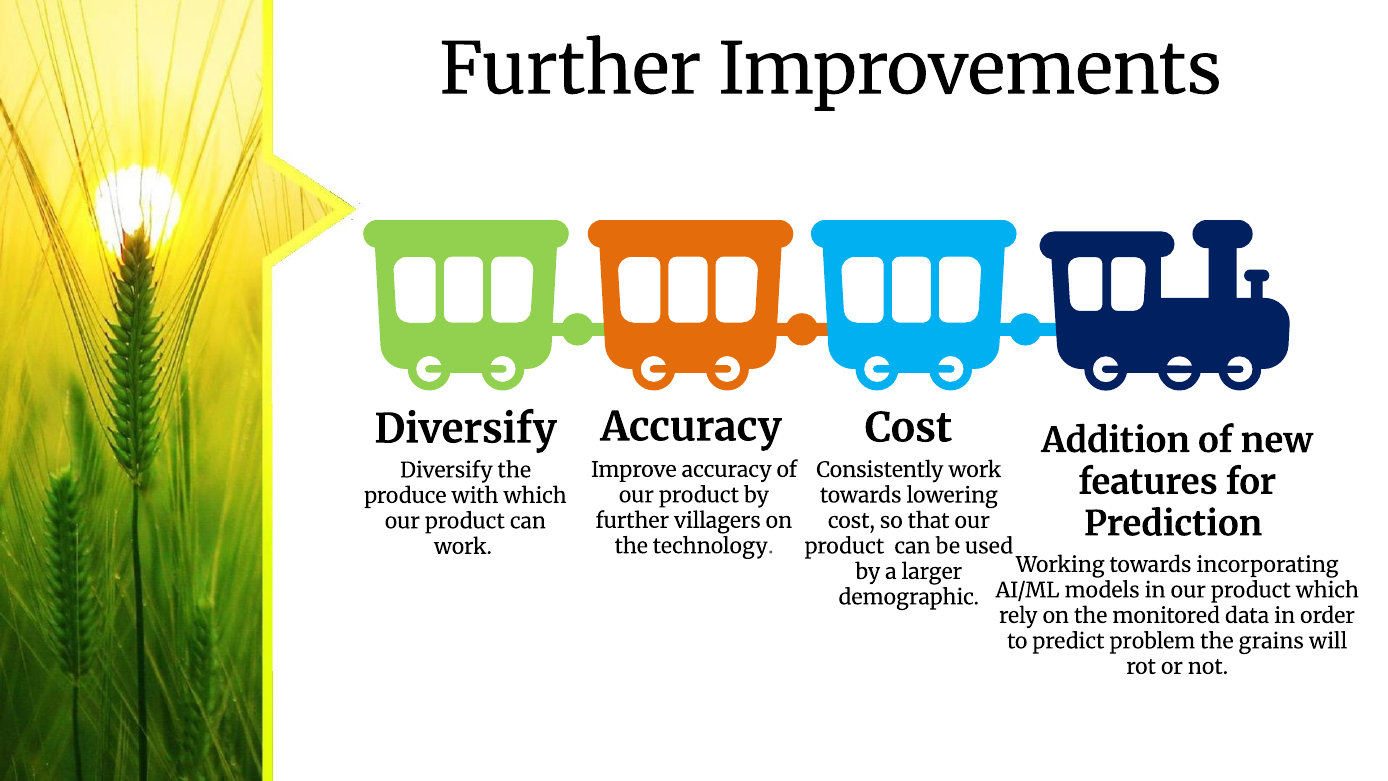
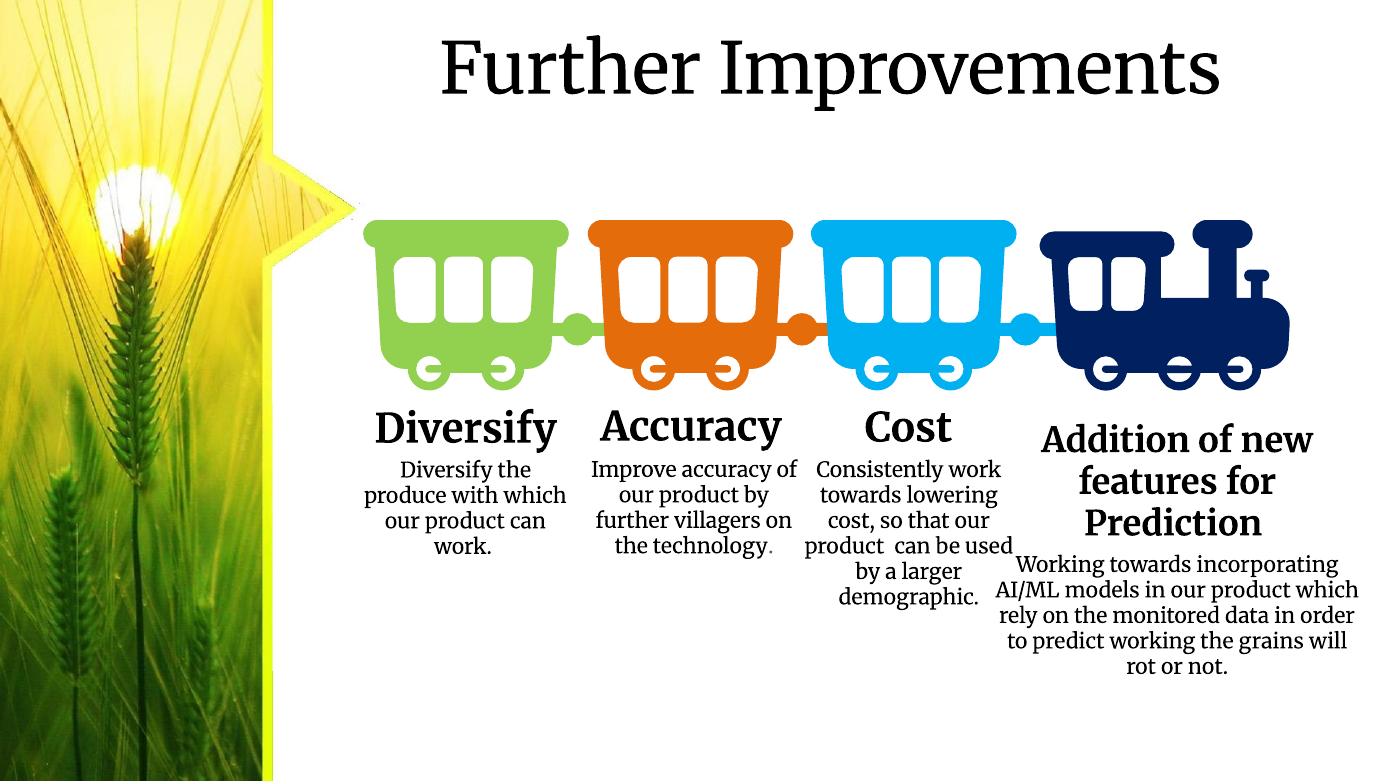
predict problem: problem -> working (1152, 641)
